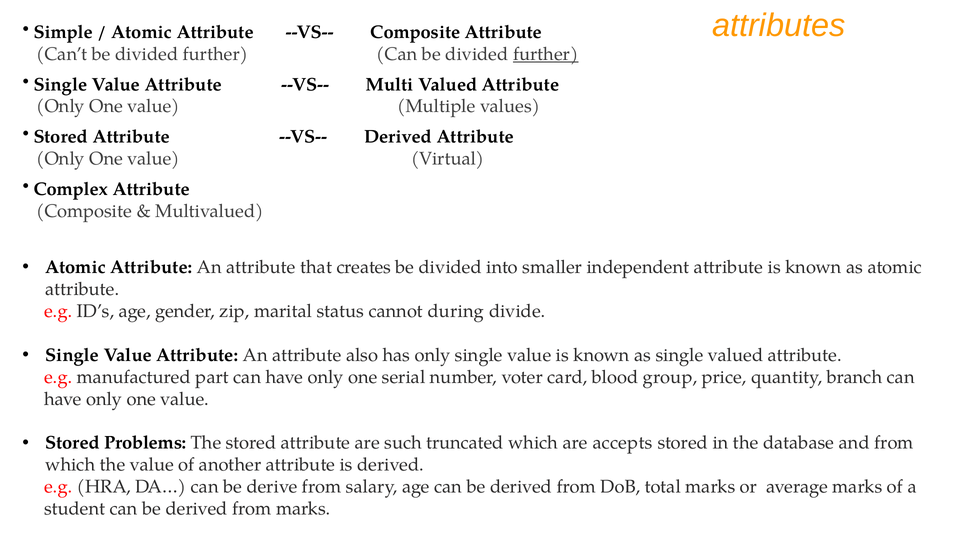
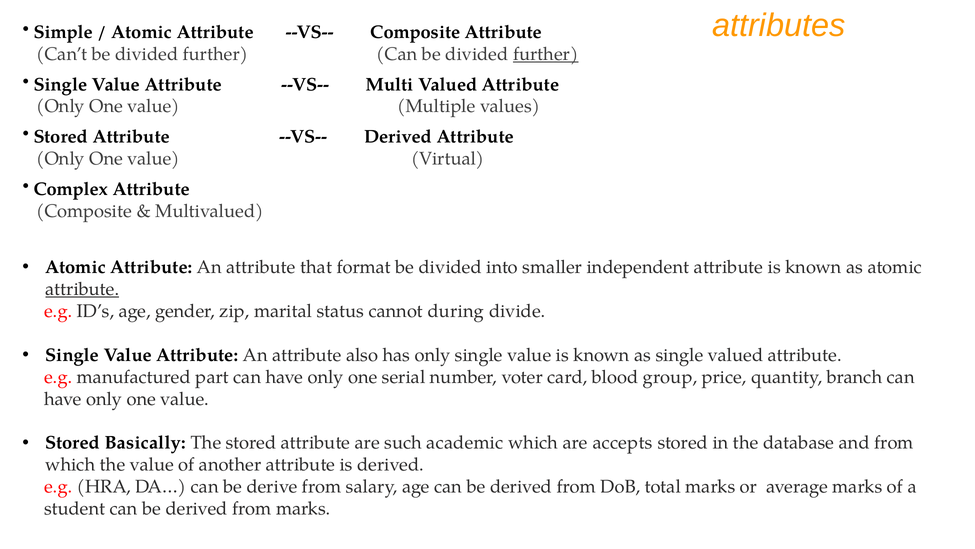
creates: creates -> format (364, 267)
attribute underline: none -> present (82, 289)
Problems: Problems -> Basically (145, 443)
truncated: truncated -> academic (465, 443)
